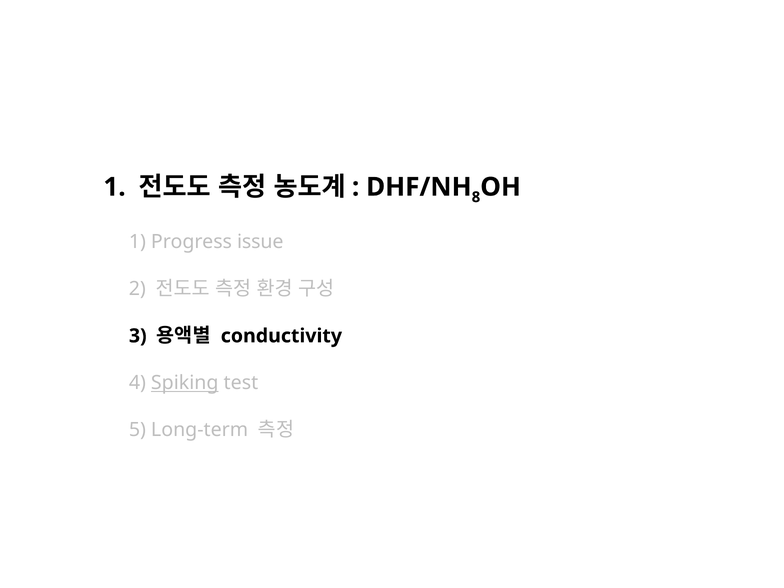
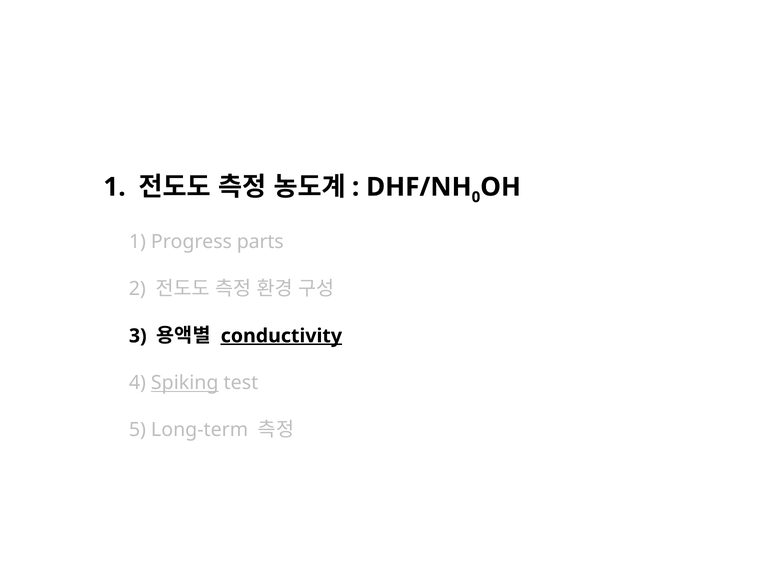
8: 8 -> 0 (476, 197)
issue: issue -> parts (260, 242)
conductivity underline: none -> present (281, 336)
